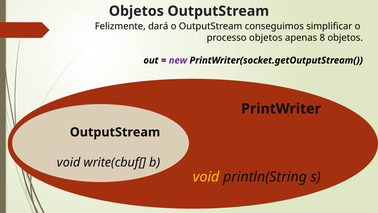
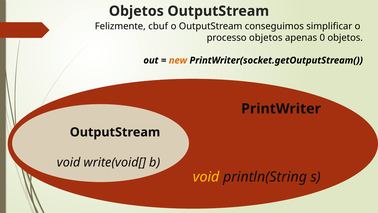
dará: dará -> cbuf (158, 26)
8: 8 -> 0 (322, 38)
new colour: purple -> orange (178, 60)
write(cbuf[: write(cbuf[ -> write(void[ (115, 162)
